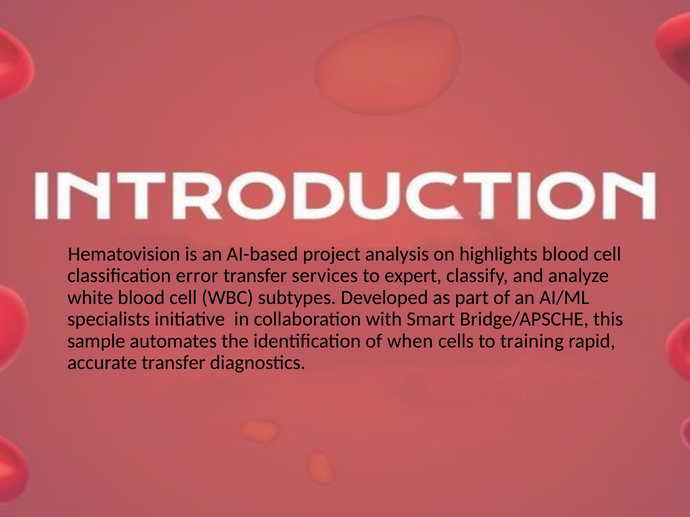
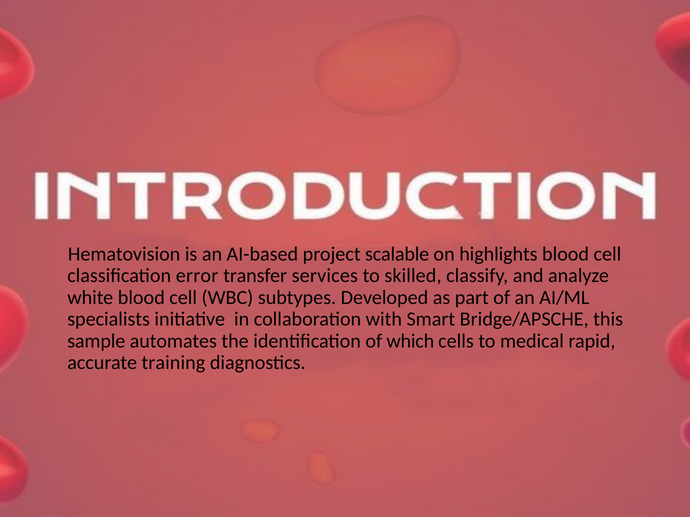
analysis: analysis -> scalable (397, 254)
expert: expert -> skilled (413, 276)
when: when -> which (410, 341)
training: training -> medical (532, 341)
accurate transfer: transfer -> training (173, 363)
